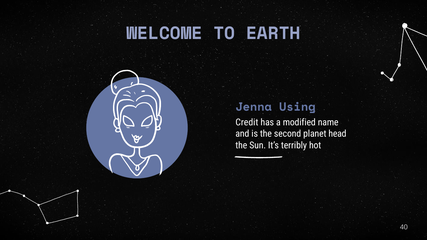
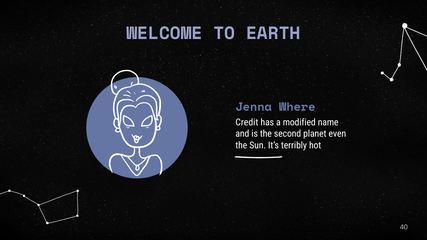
Using: Using -> Where (297, 107)
head: head -> even (337, 134)
